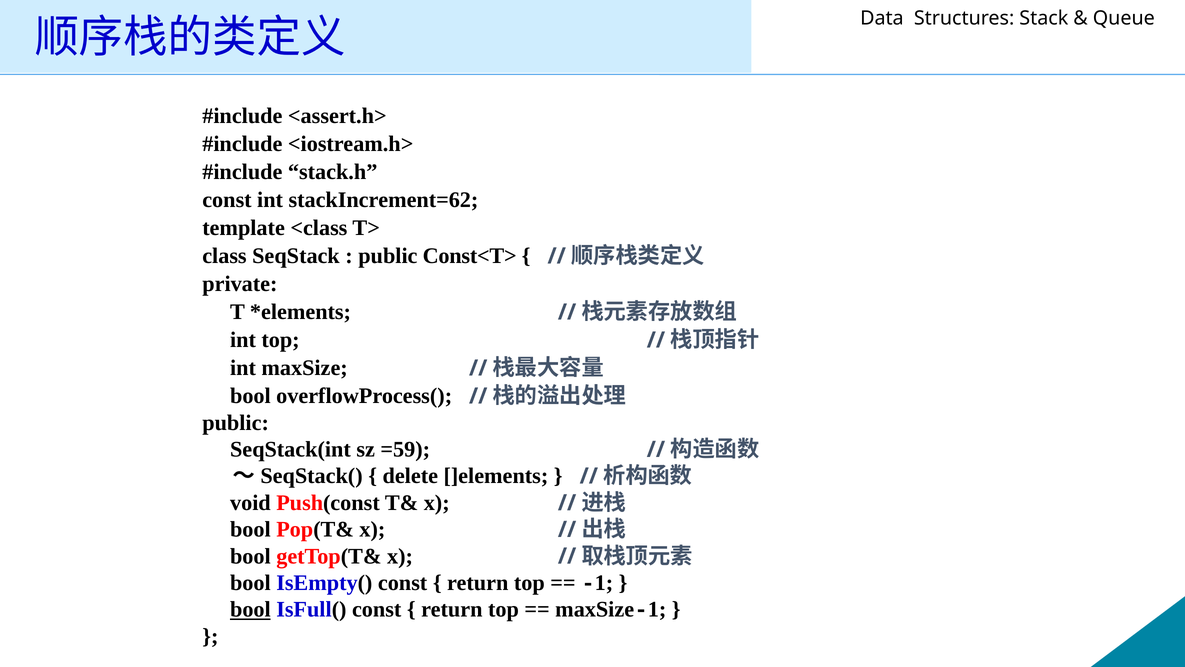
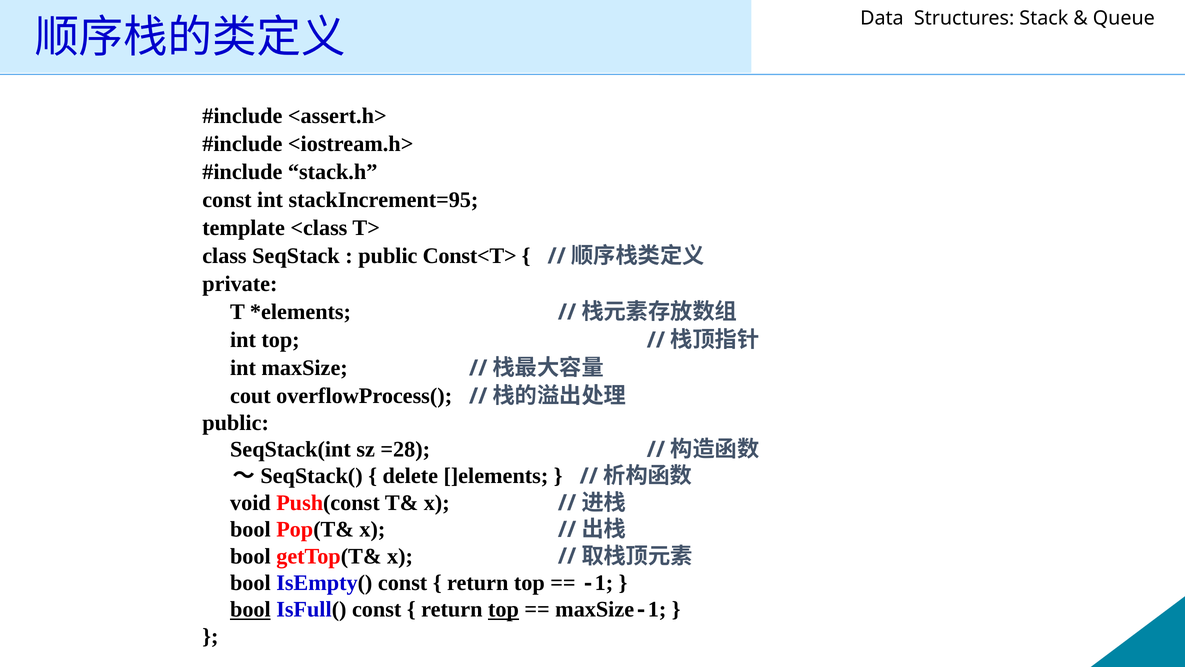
stackIncrement=62: stackIncrement=62 -> stackIncrement=95 (383, 200)
bool: bool -> cout (250, 396)
=59: =59 -> =28 (405, 449)
top underline: none -> present (503, 609)
